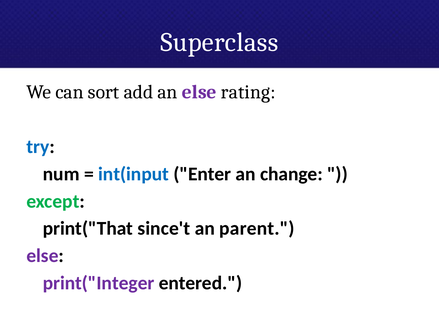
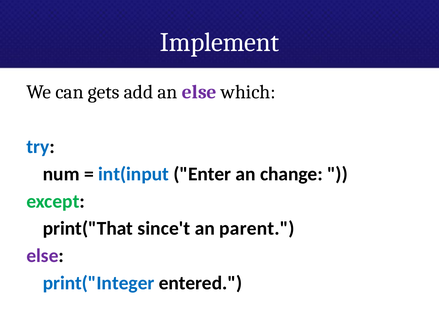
Superclass: Superclass -> Implement (220, 42)
sort: sort -> gets (104, 92)
rating: rating -> which (248, 92)
print("Integer colour: purple -> blue (99, 283)
